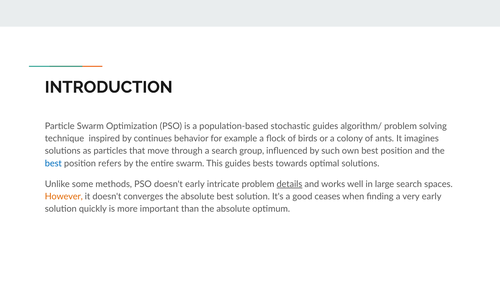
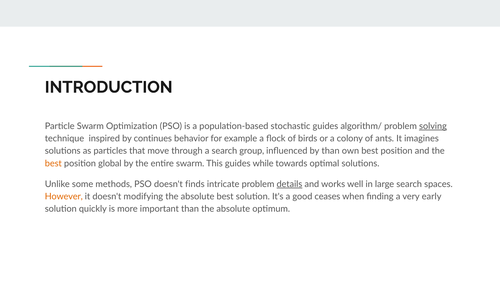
solving underline: none -> present (433, 126)
by such: such -> than (331, 151)
best colour: blue -> orange (53, 164)
refers: refers -> global (110, 164)
bests: bests -> while (263, 164)
doesn't early: early -> finds (195, 184)
converges: converges -> modifying (143, 197)
